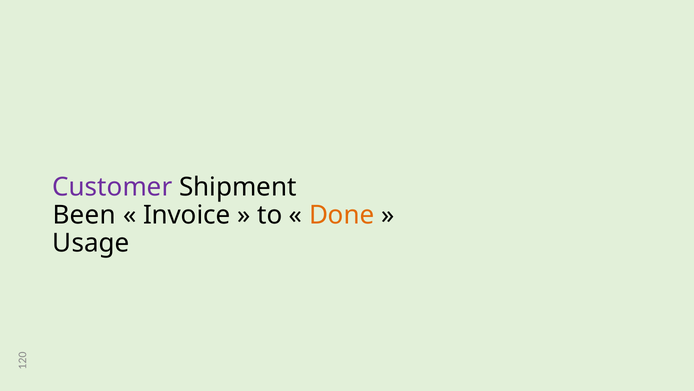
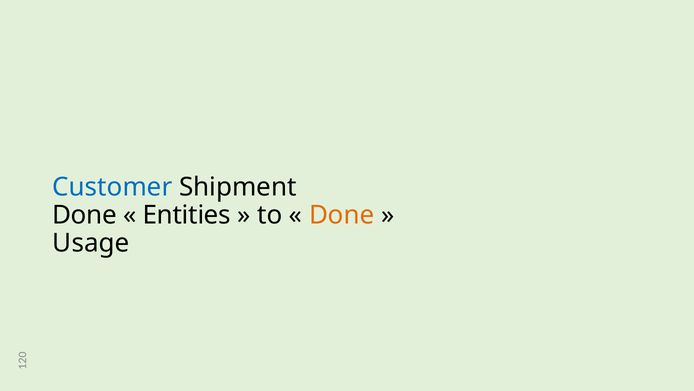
Customer colour: purple -> blue (112, 187)
Been: Been -> Done (85, 215)
Invoice: Invoice -> Entities (187, 215)
